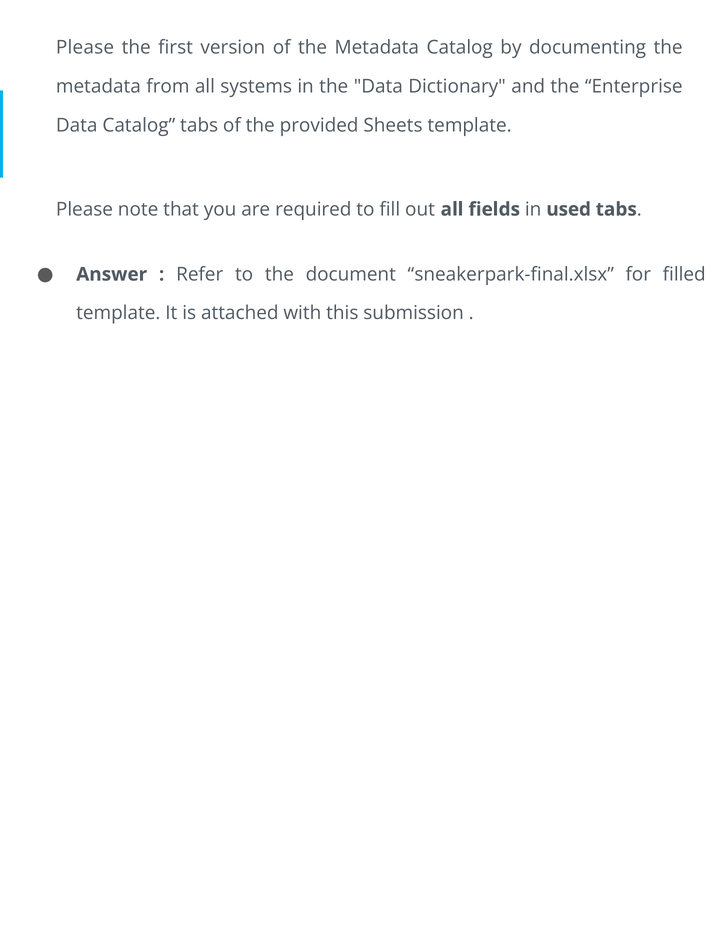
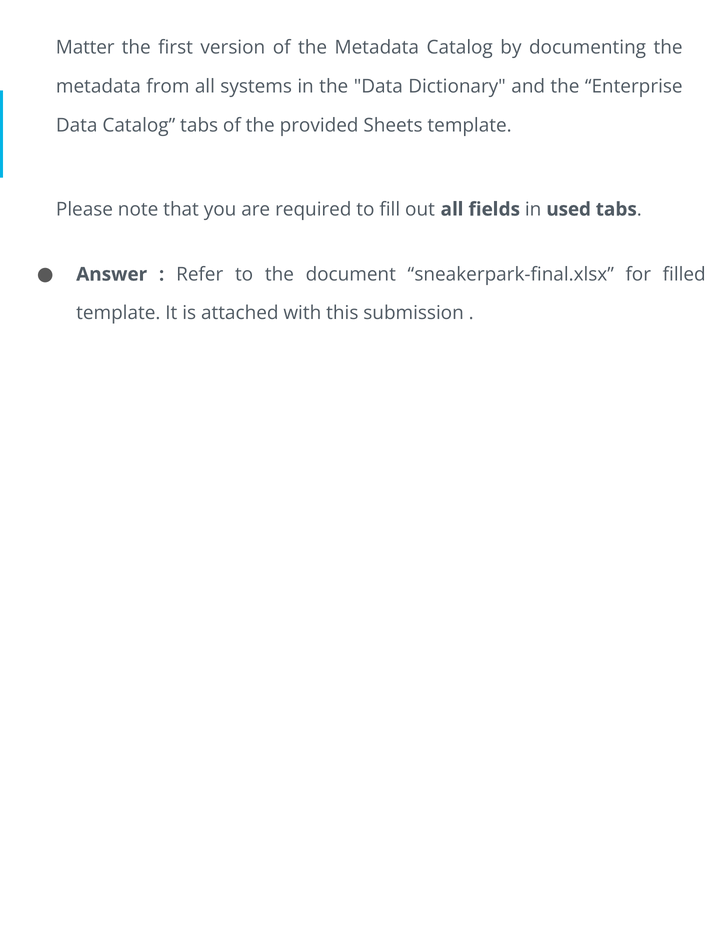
Please: Please -> Matter (85, 48)
